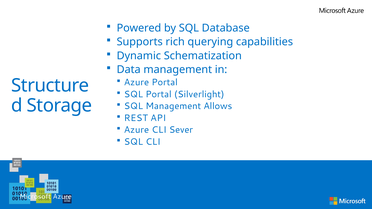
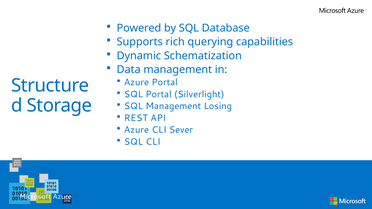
Allows: Allows -> Losing (218, 106)
